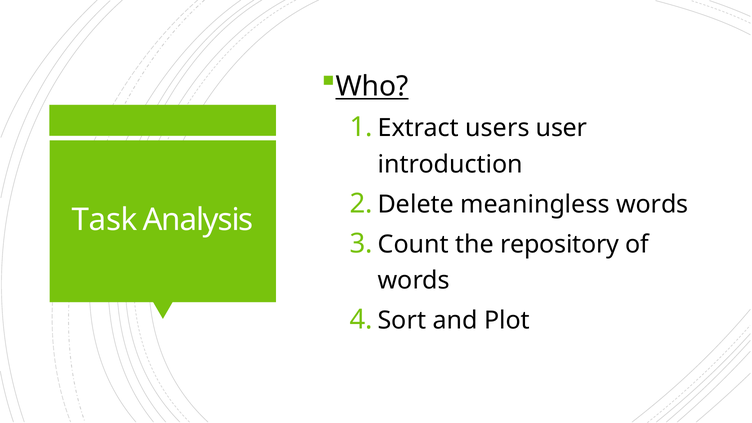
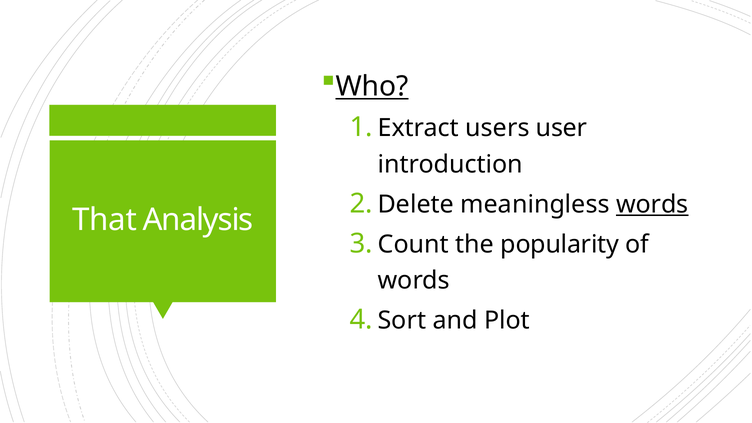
words underline: none -> present (652, 204)
Task: Task -> That (105, 220)
repository: repository -> popularity (560, 244)
